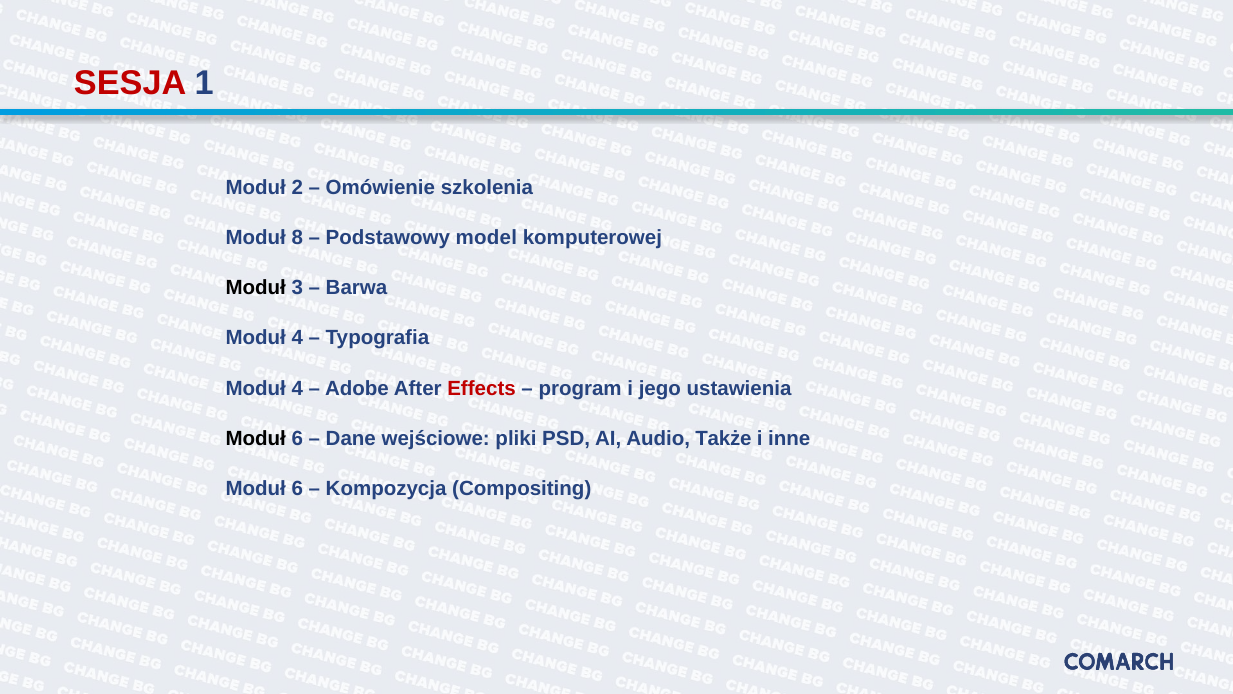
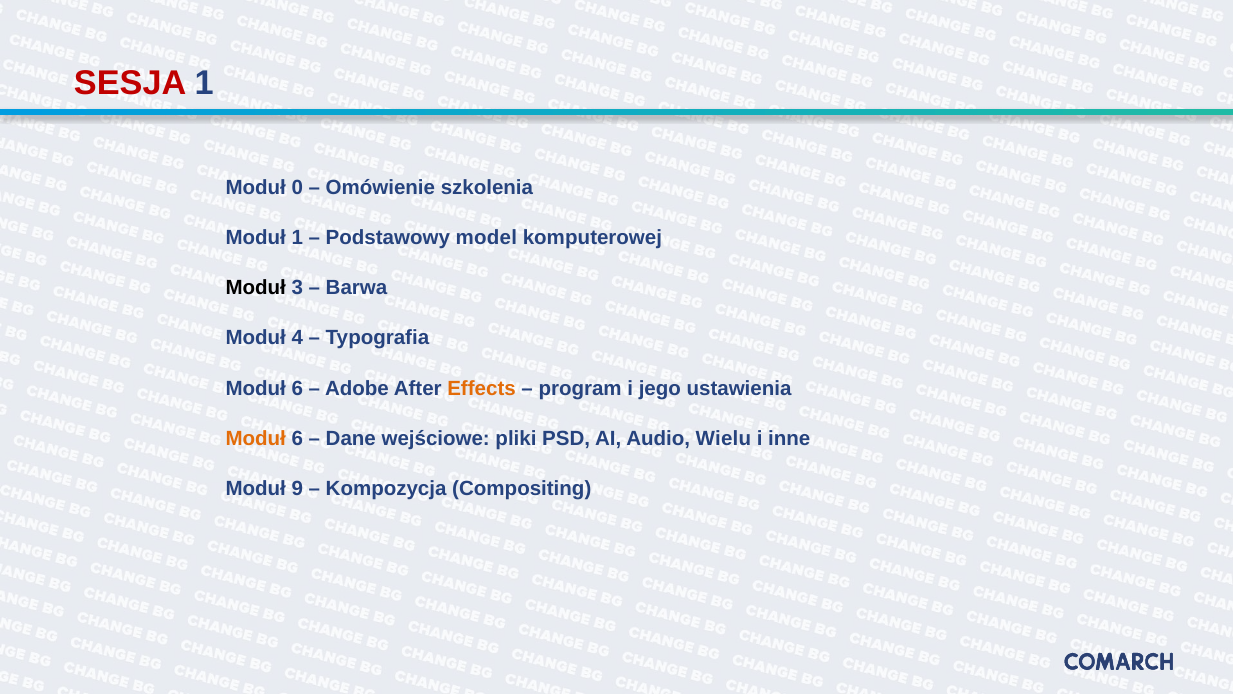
2: 2 -> 0 (297, 188)
Moduł 8: 8 -> 1 (297, 238)
4: 4 -> 6 (297, 388)
Effects colour: red -> orange (482, 388)
Moduł colour: black -> orange (256, 438)
Także: Także -> Wielu (723, 438)
6: 6 -> 9 (297, 488)
